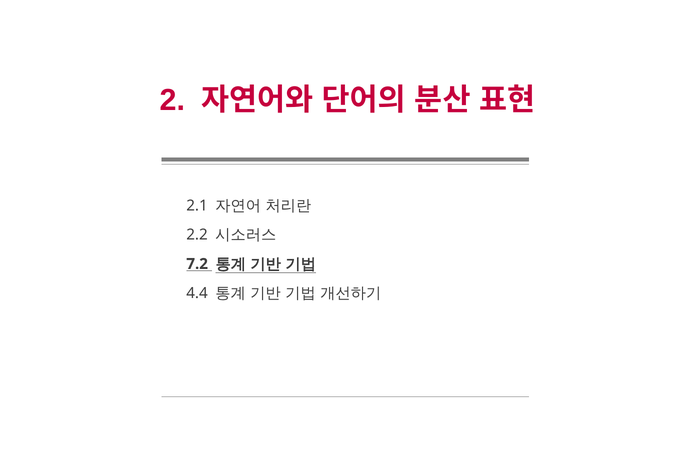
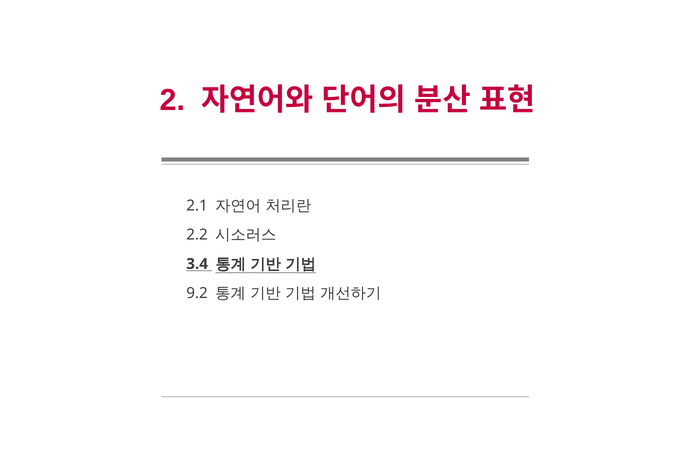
7.2: 7.2 -> 3.4 (197, 264)
4.4: 4.4 -> 9.2 (197, 293)
